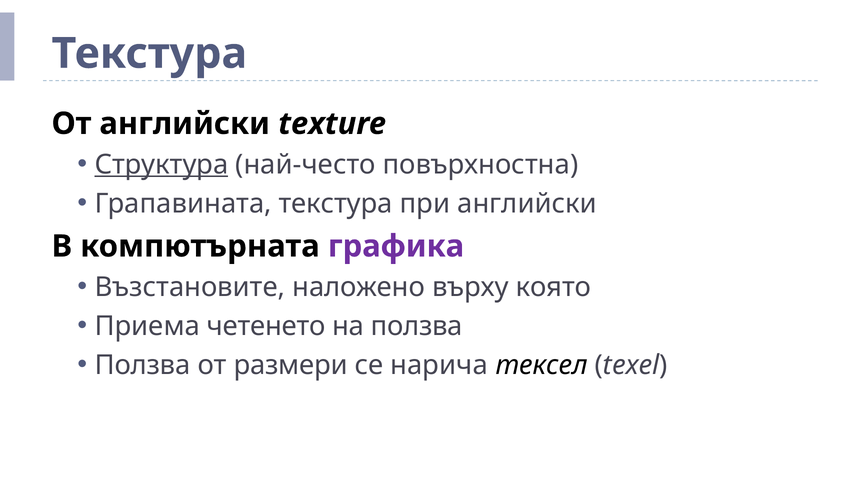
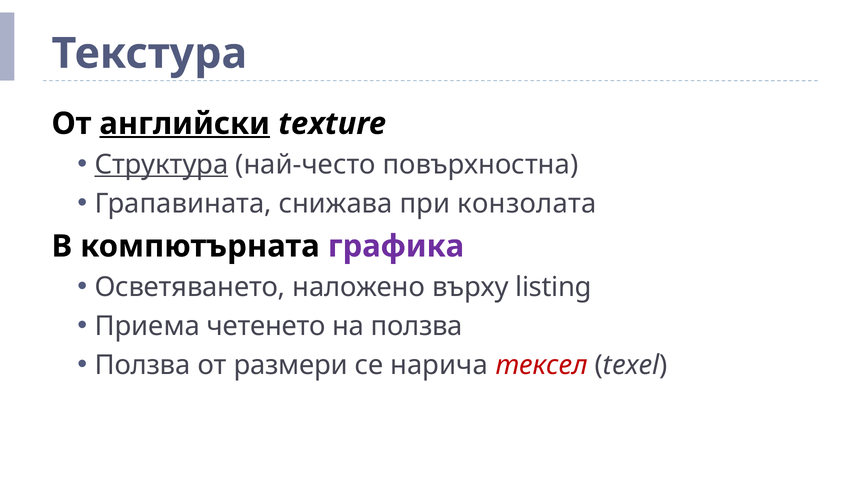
английски underline: none -> present (185, 124)
Грапавината текстура: текстура -> снижава (336, 204)
при английски: английски -> конзолата (527, 204)
Възстановите: Възстановите -> Осветяването (190, 287)
която: която -> listing (554, 287)
тексел colour: black -> red (542, 365)
